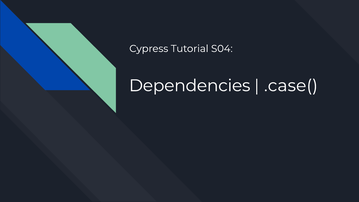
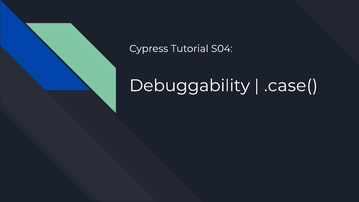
Dependencies: Dependencies -> Debuggability (190, 86)
